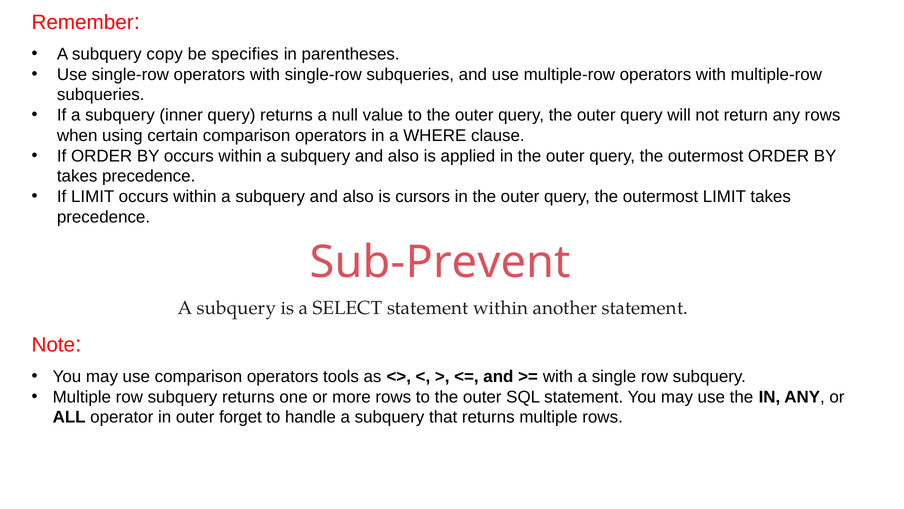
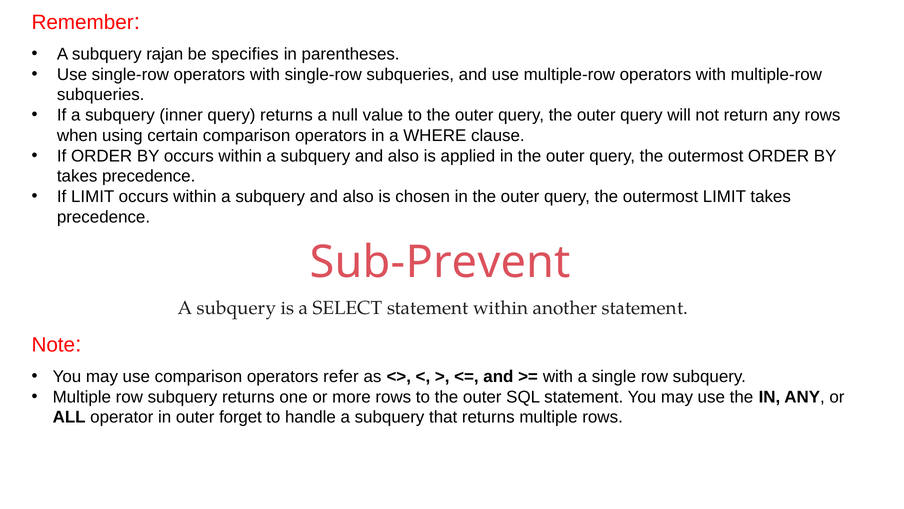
copy: copy -> rajan (165, 54)
cursors: cursors -> chosen (423, 196)
tools: tools -> refer (341, 376)
